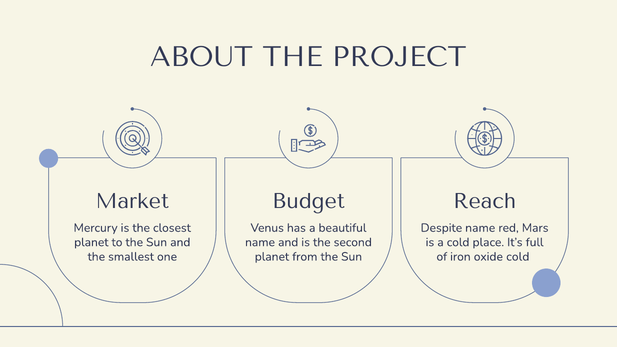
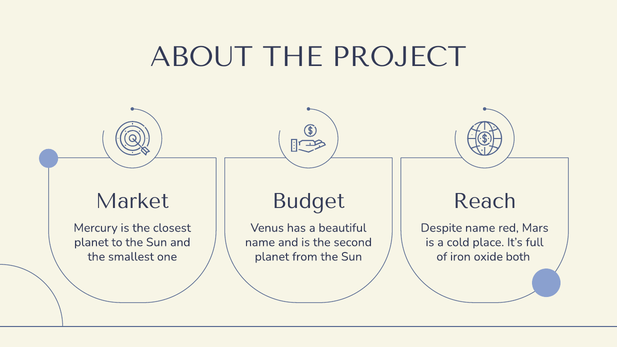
oxide cold: cold -> both (518, 257)
